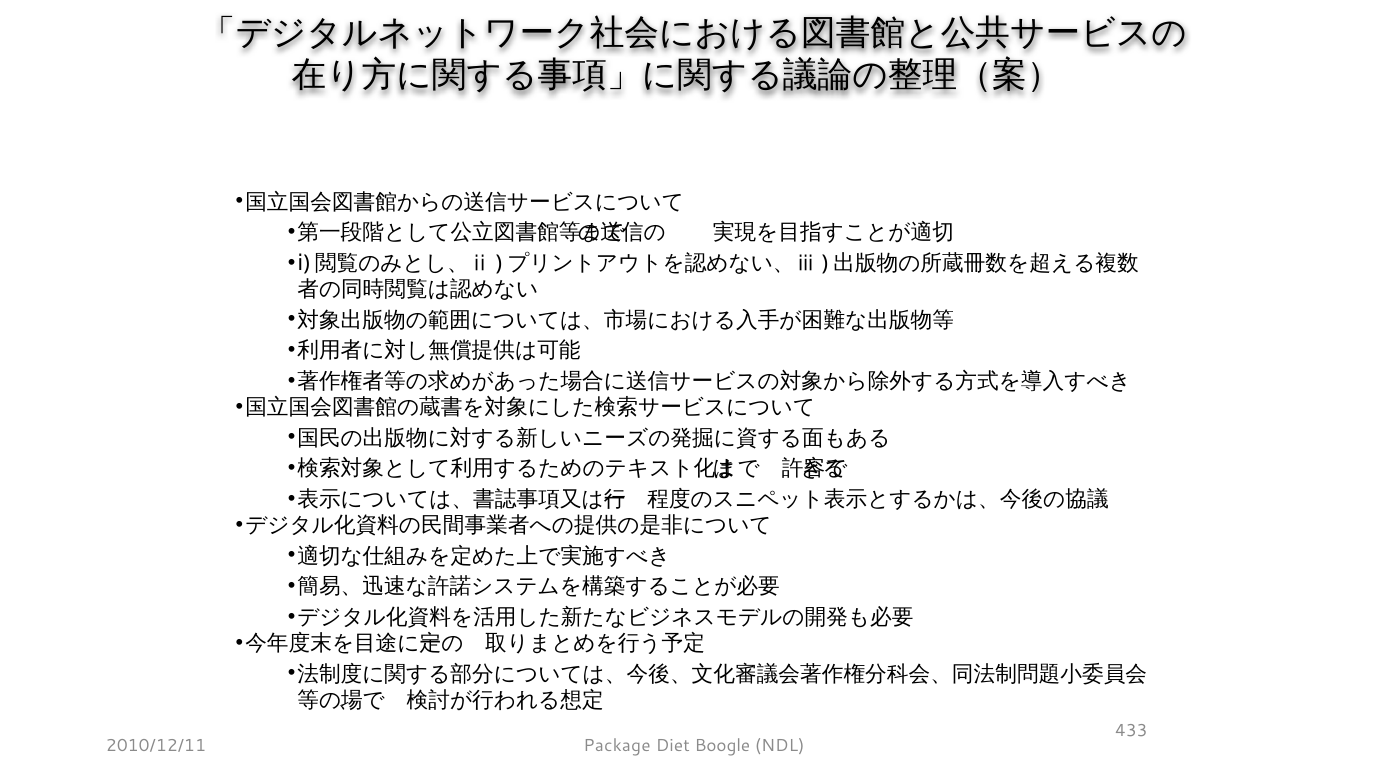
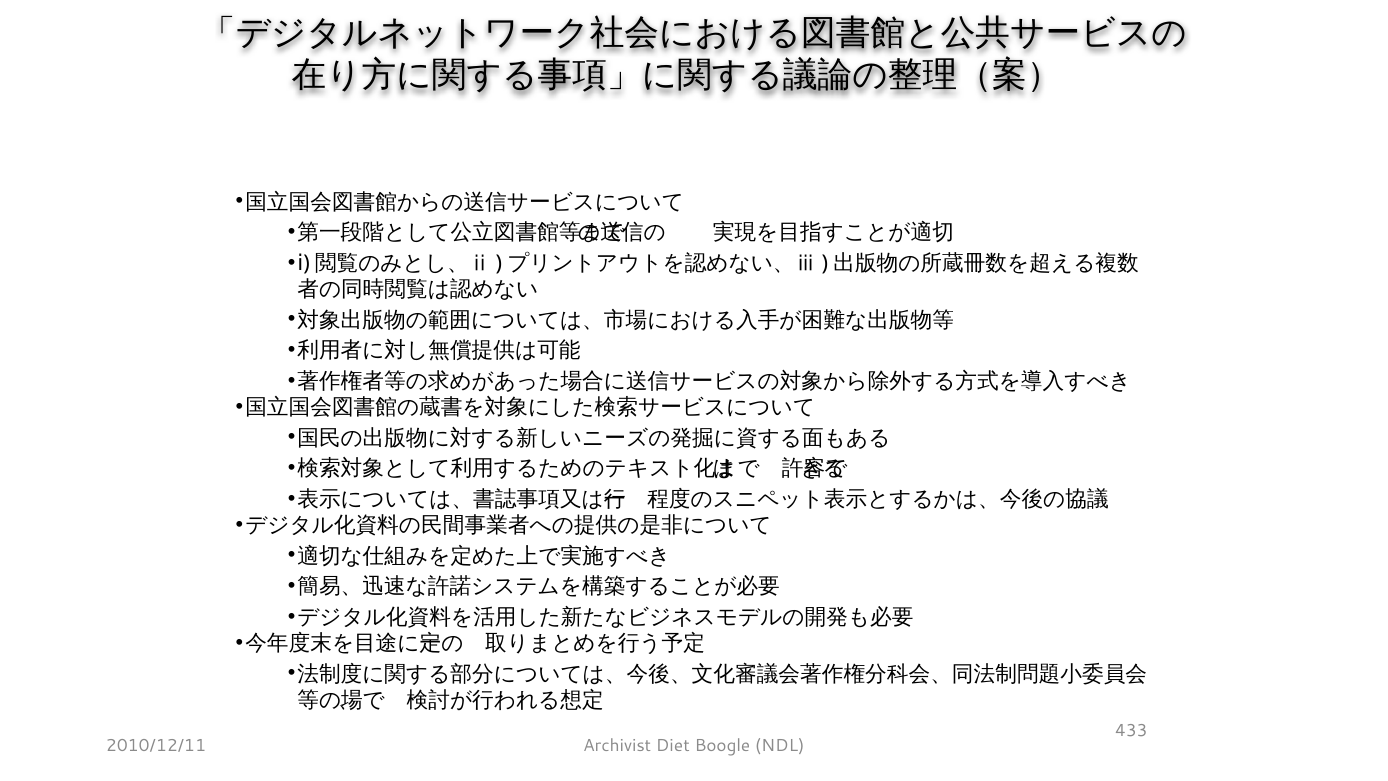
Package: Package -> Archivist (617, 746)
